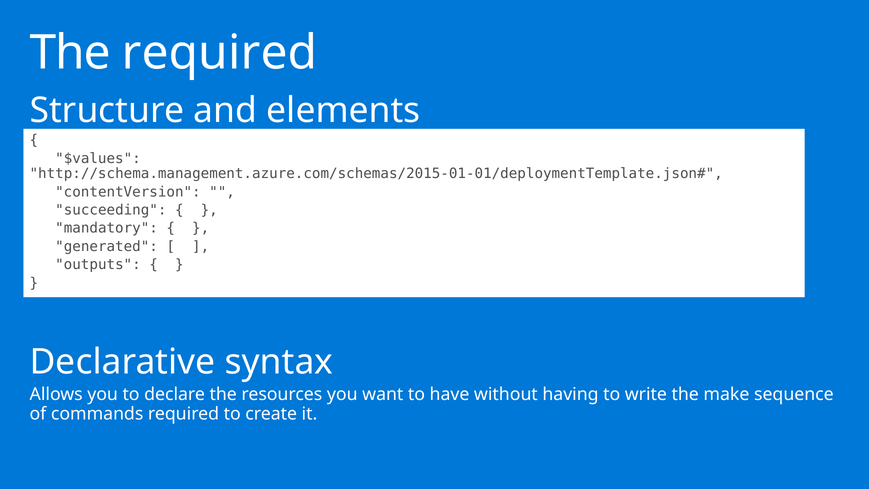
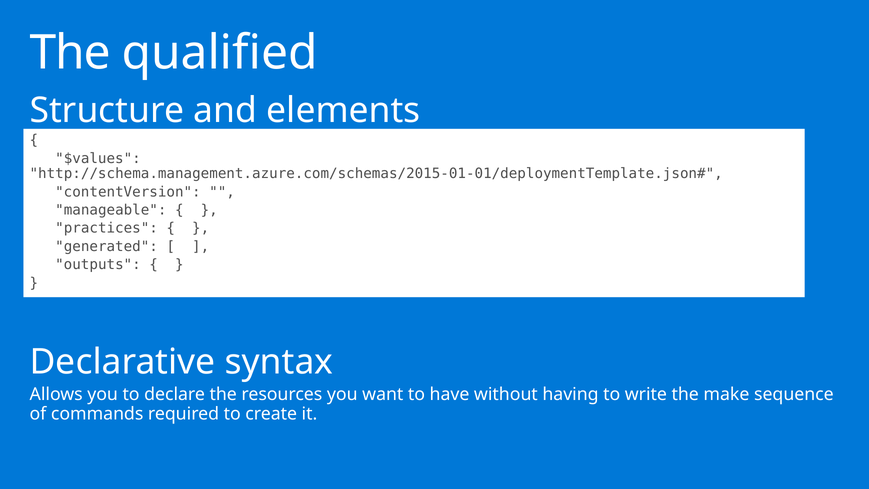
The required: required -> qualified (220, 53)
succeeding: succeeding -> manageable (111, 210)
mandatory: mandatory -> practices (107, 228)
